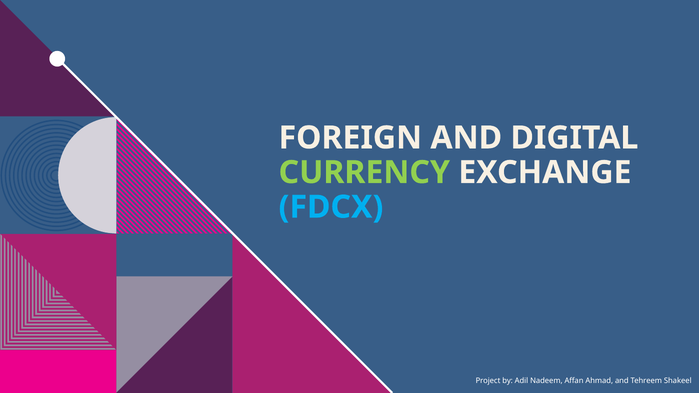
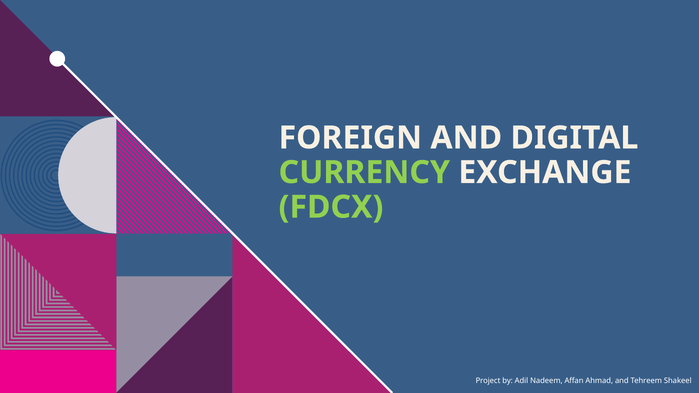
FDCX colour: light blue -> light green (331, 207)
